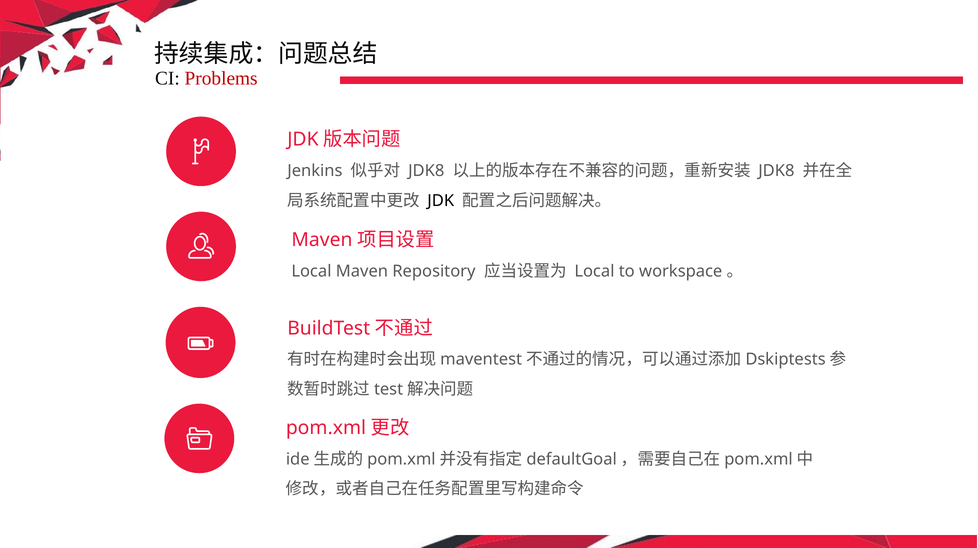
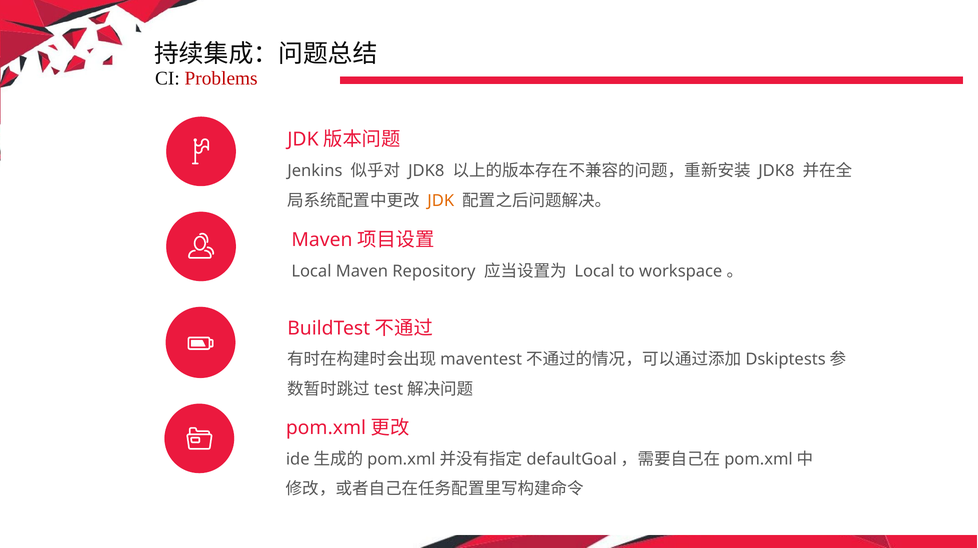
JDK colour: black -> orange (441, 201)
